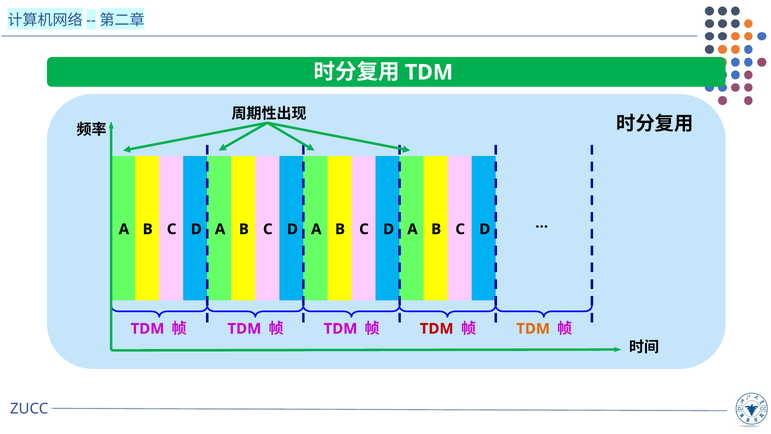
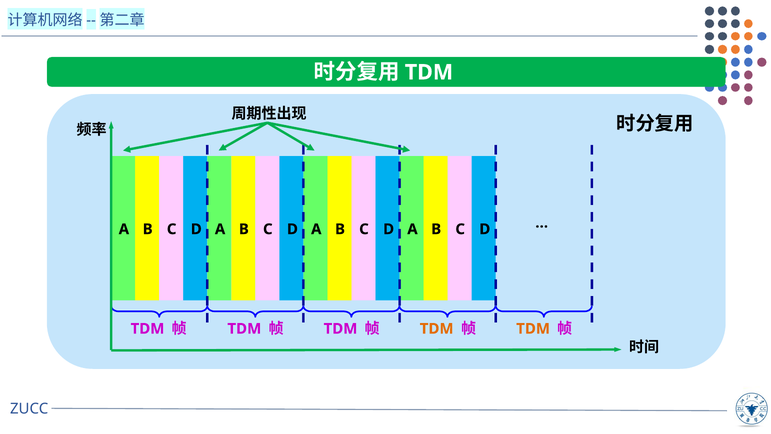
TDM colour: red -> orange (437, 329)
